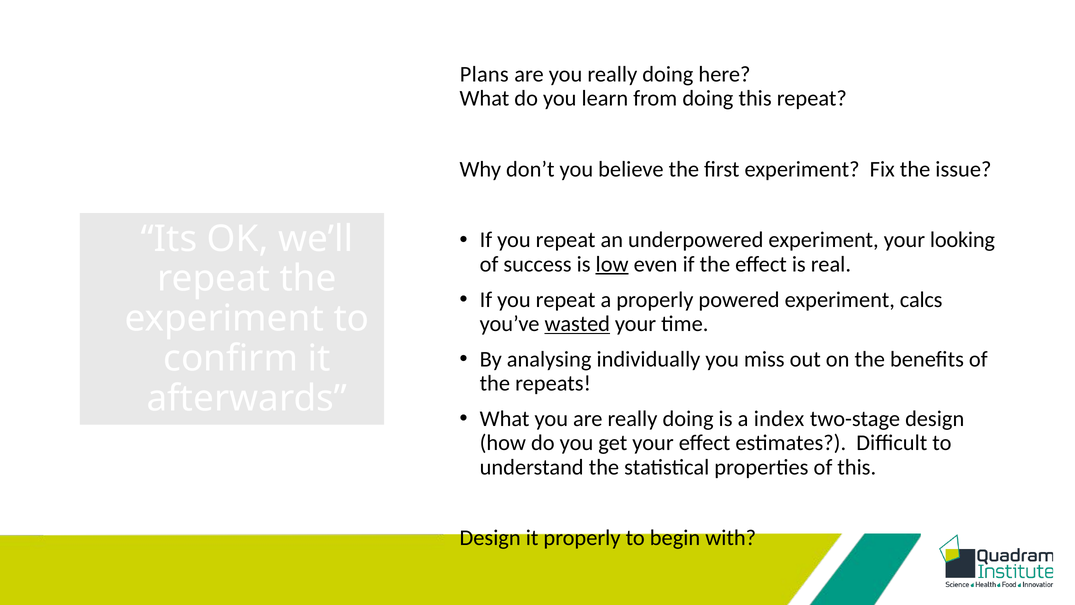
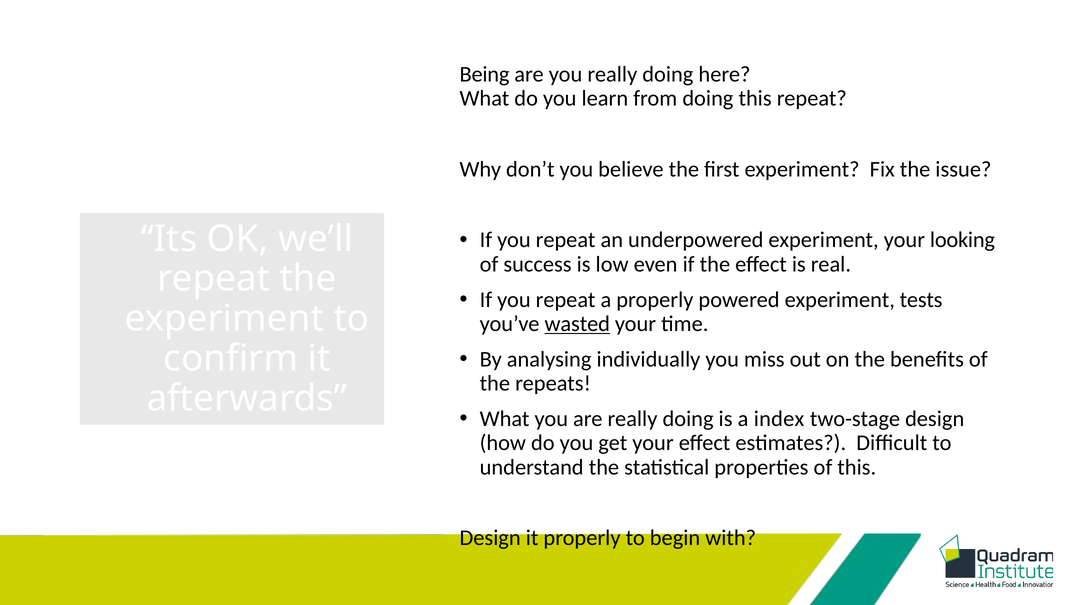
Plans: Plans -> Being (485, 74)
low underline: present -> none (612, 264)
calcs: calcs -> tests (921, 299)
